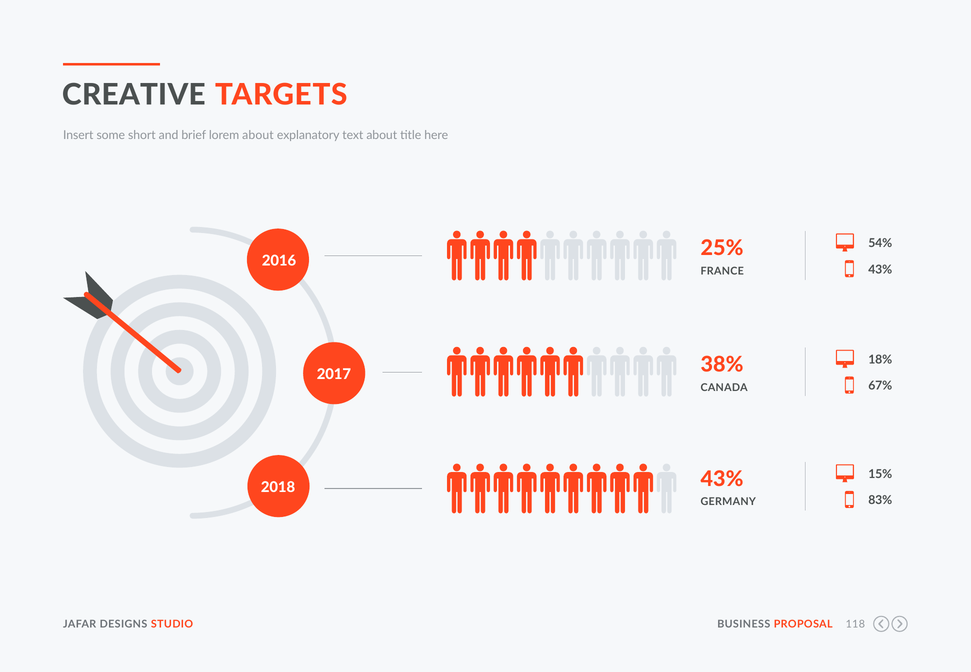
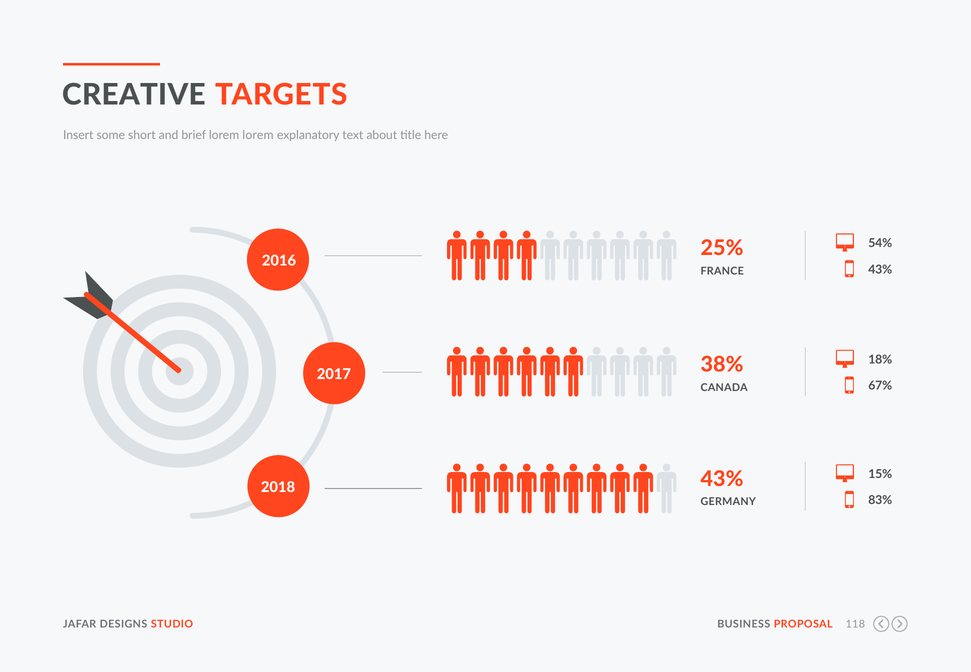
lorem about: about -> lorem (258, 135)
